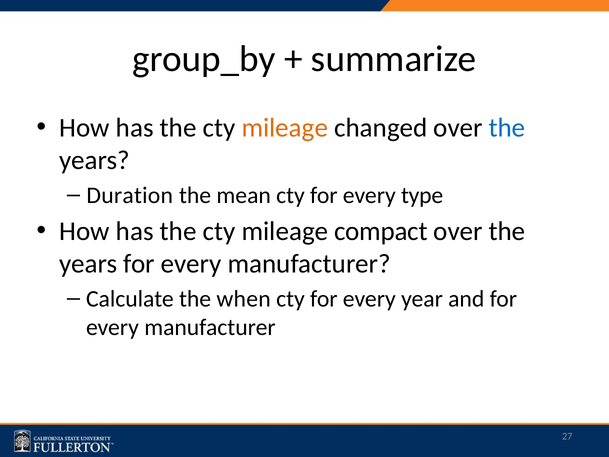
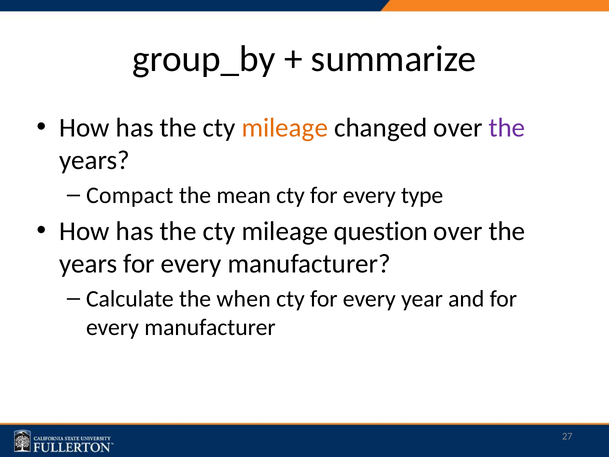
the colour: blue -> purple (507, 128)
Duration: Duration -> Compact (130, 195)
compact: compact -> question (381, 231)
